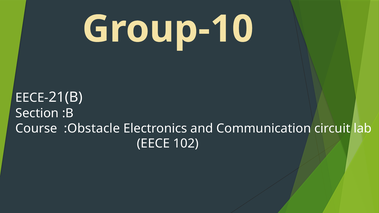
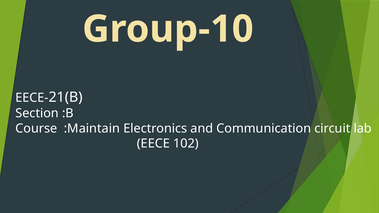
:Obstacle: :Obstacle -> :Maintain (92, 129)
